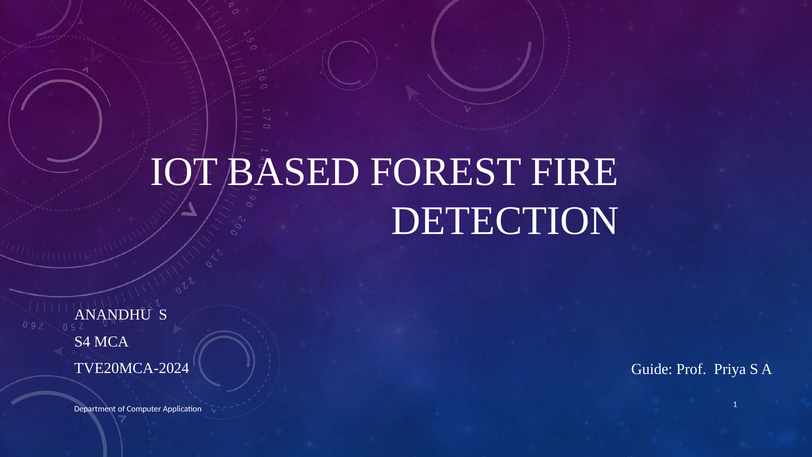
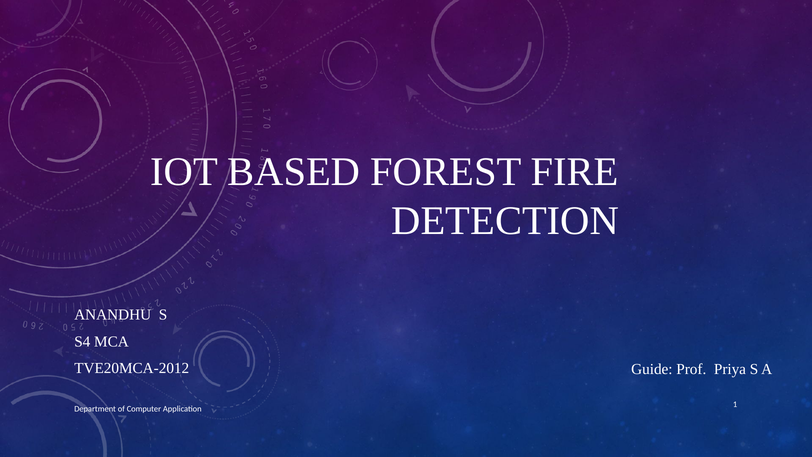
TVE20MCA-2024: TVE20MCA-2024 -> TVE20MCA-2012 (132, 368)
